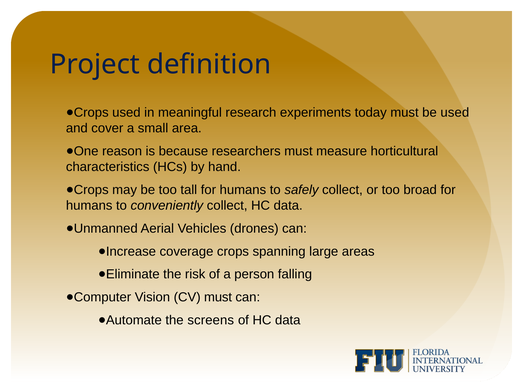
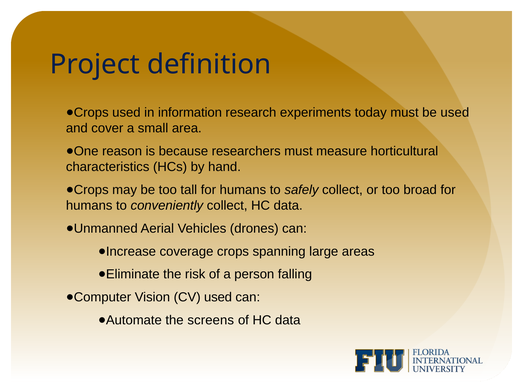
meaningful: meaningful -> information (190, 113)
CV must: must -> used (218, 297)
